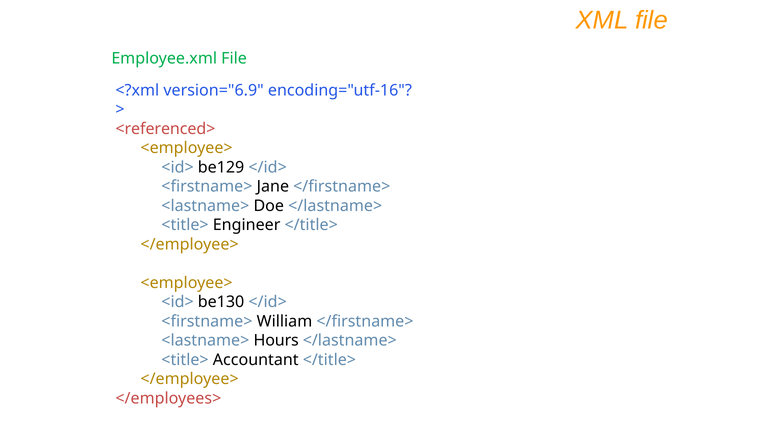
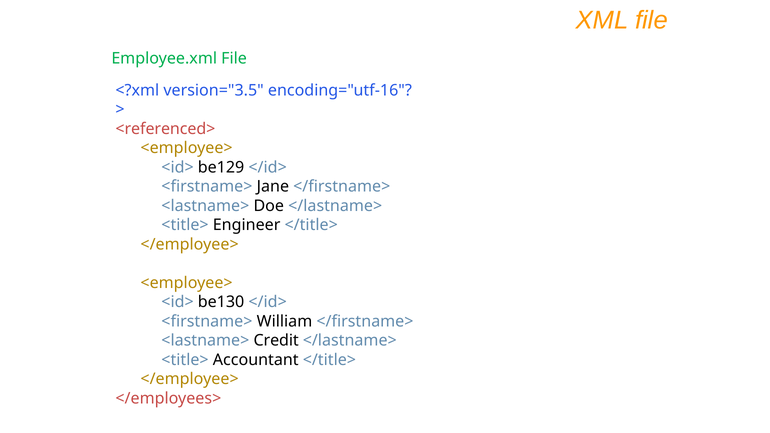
version="6.9: version="6.9 -> version="3.5 (214, 90)
Hours: Hours -> Credit (276, 341)
